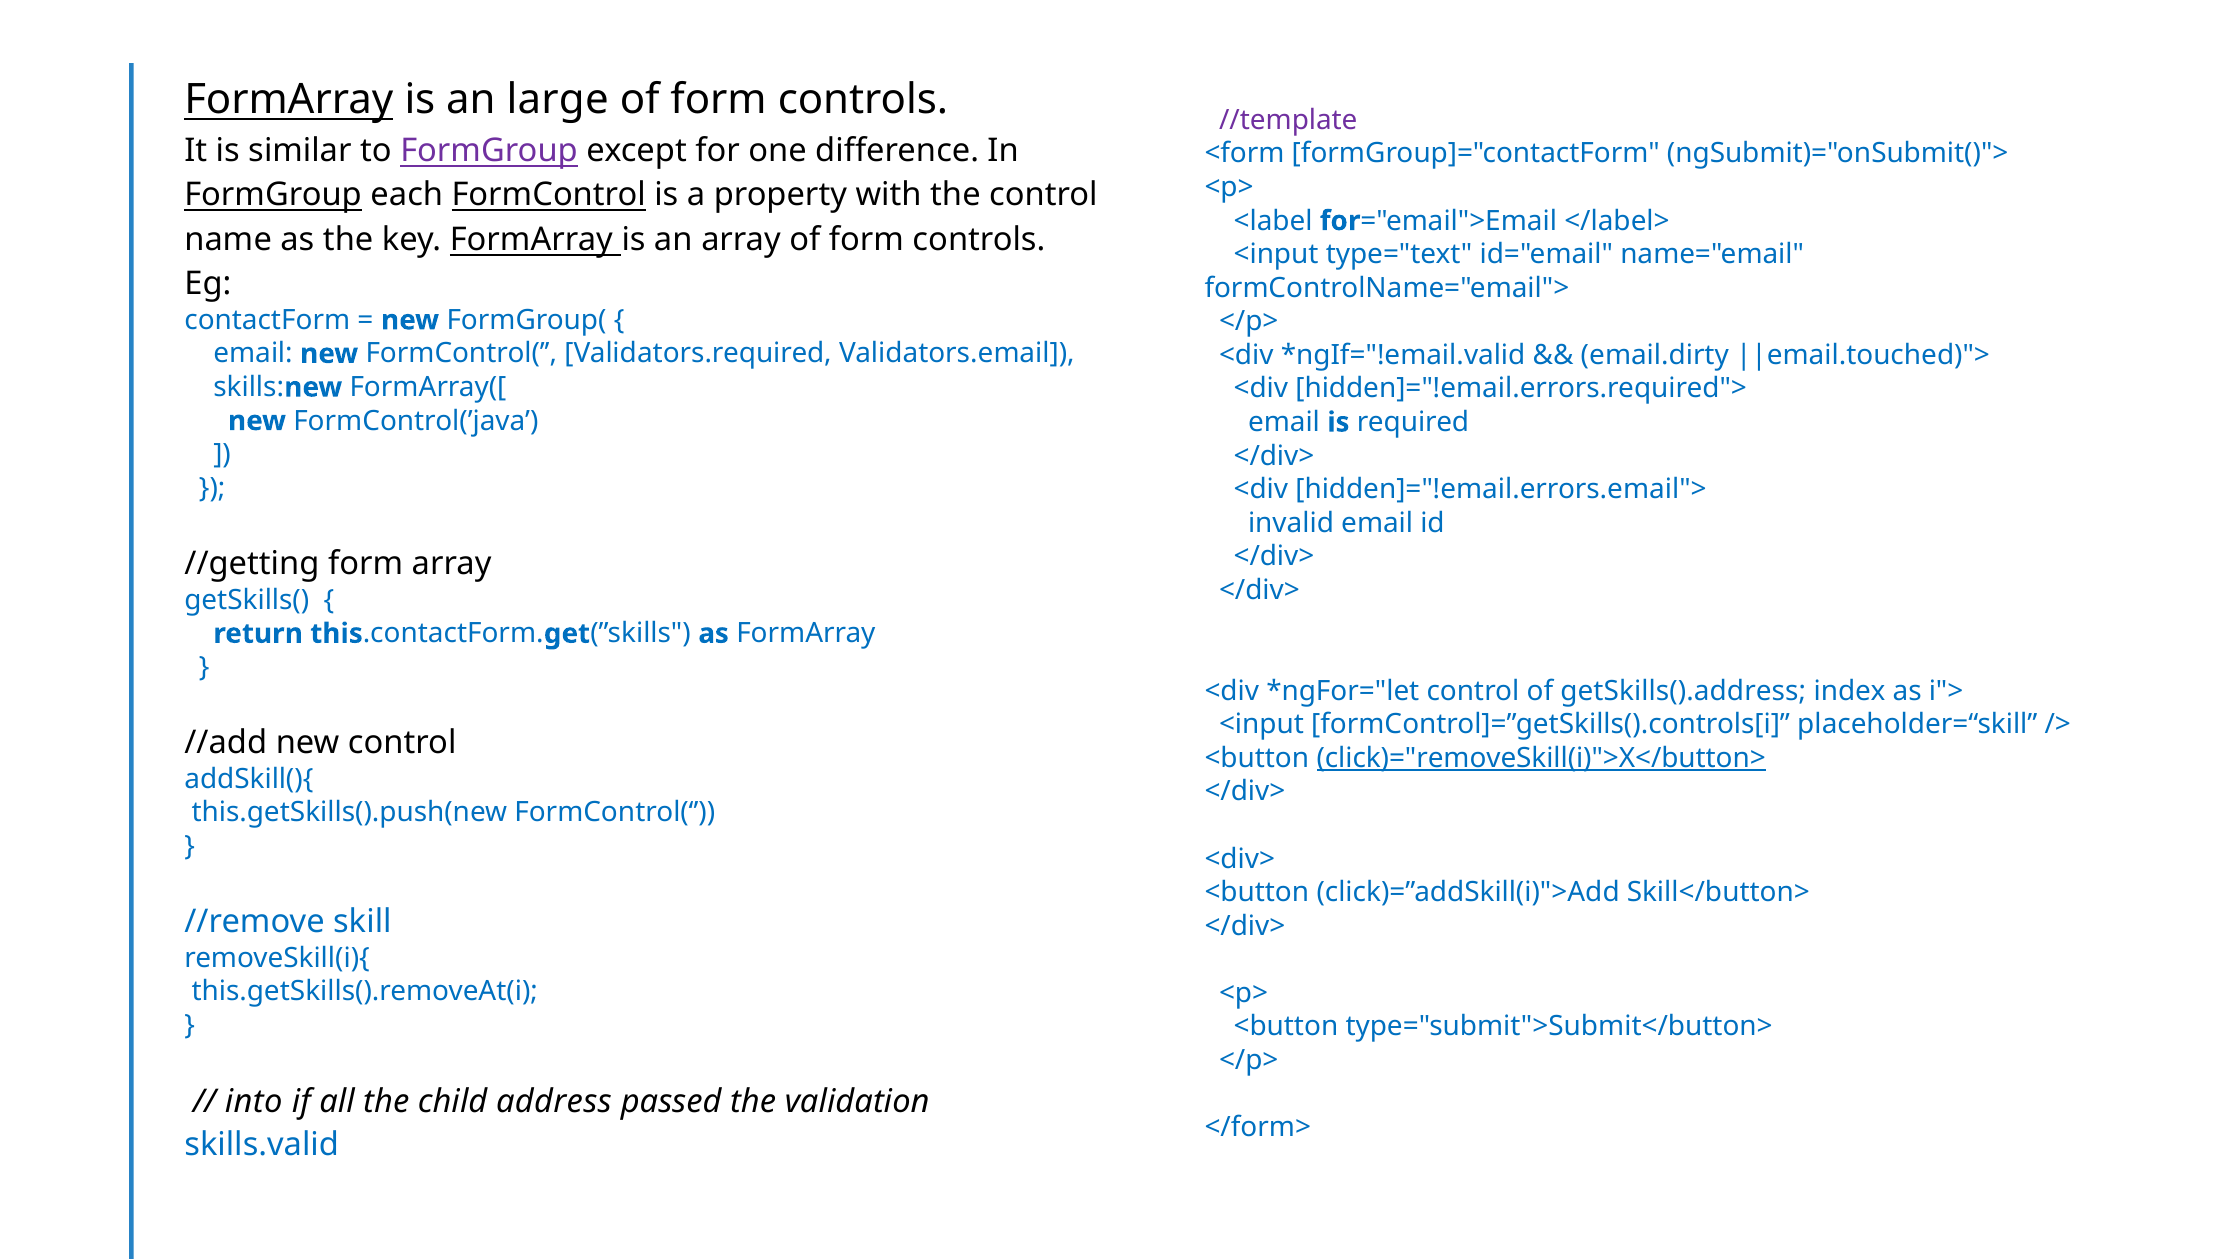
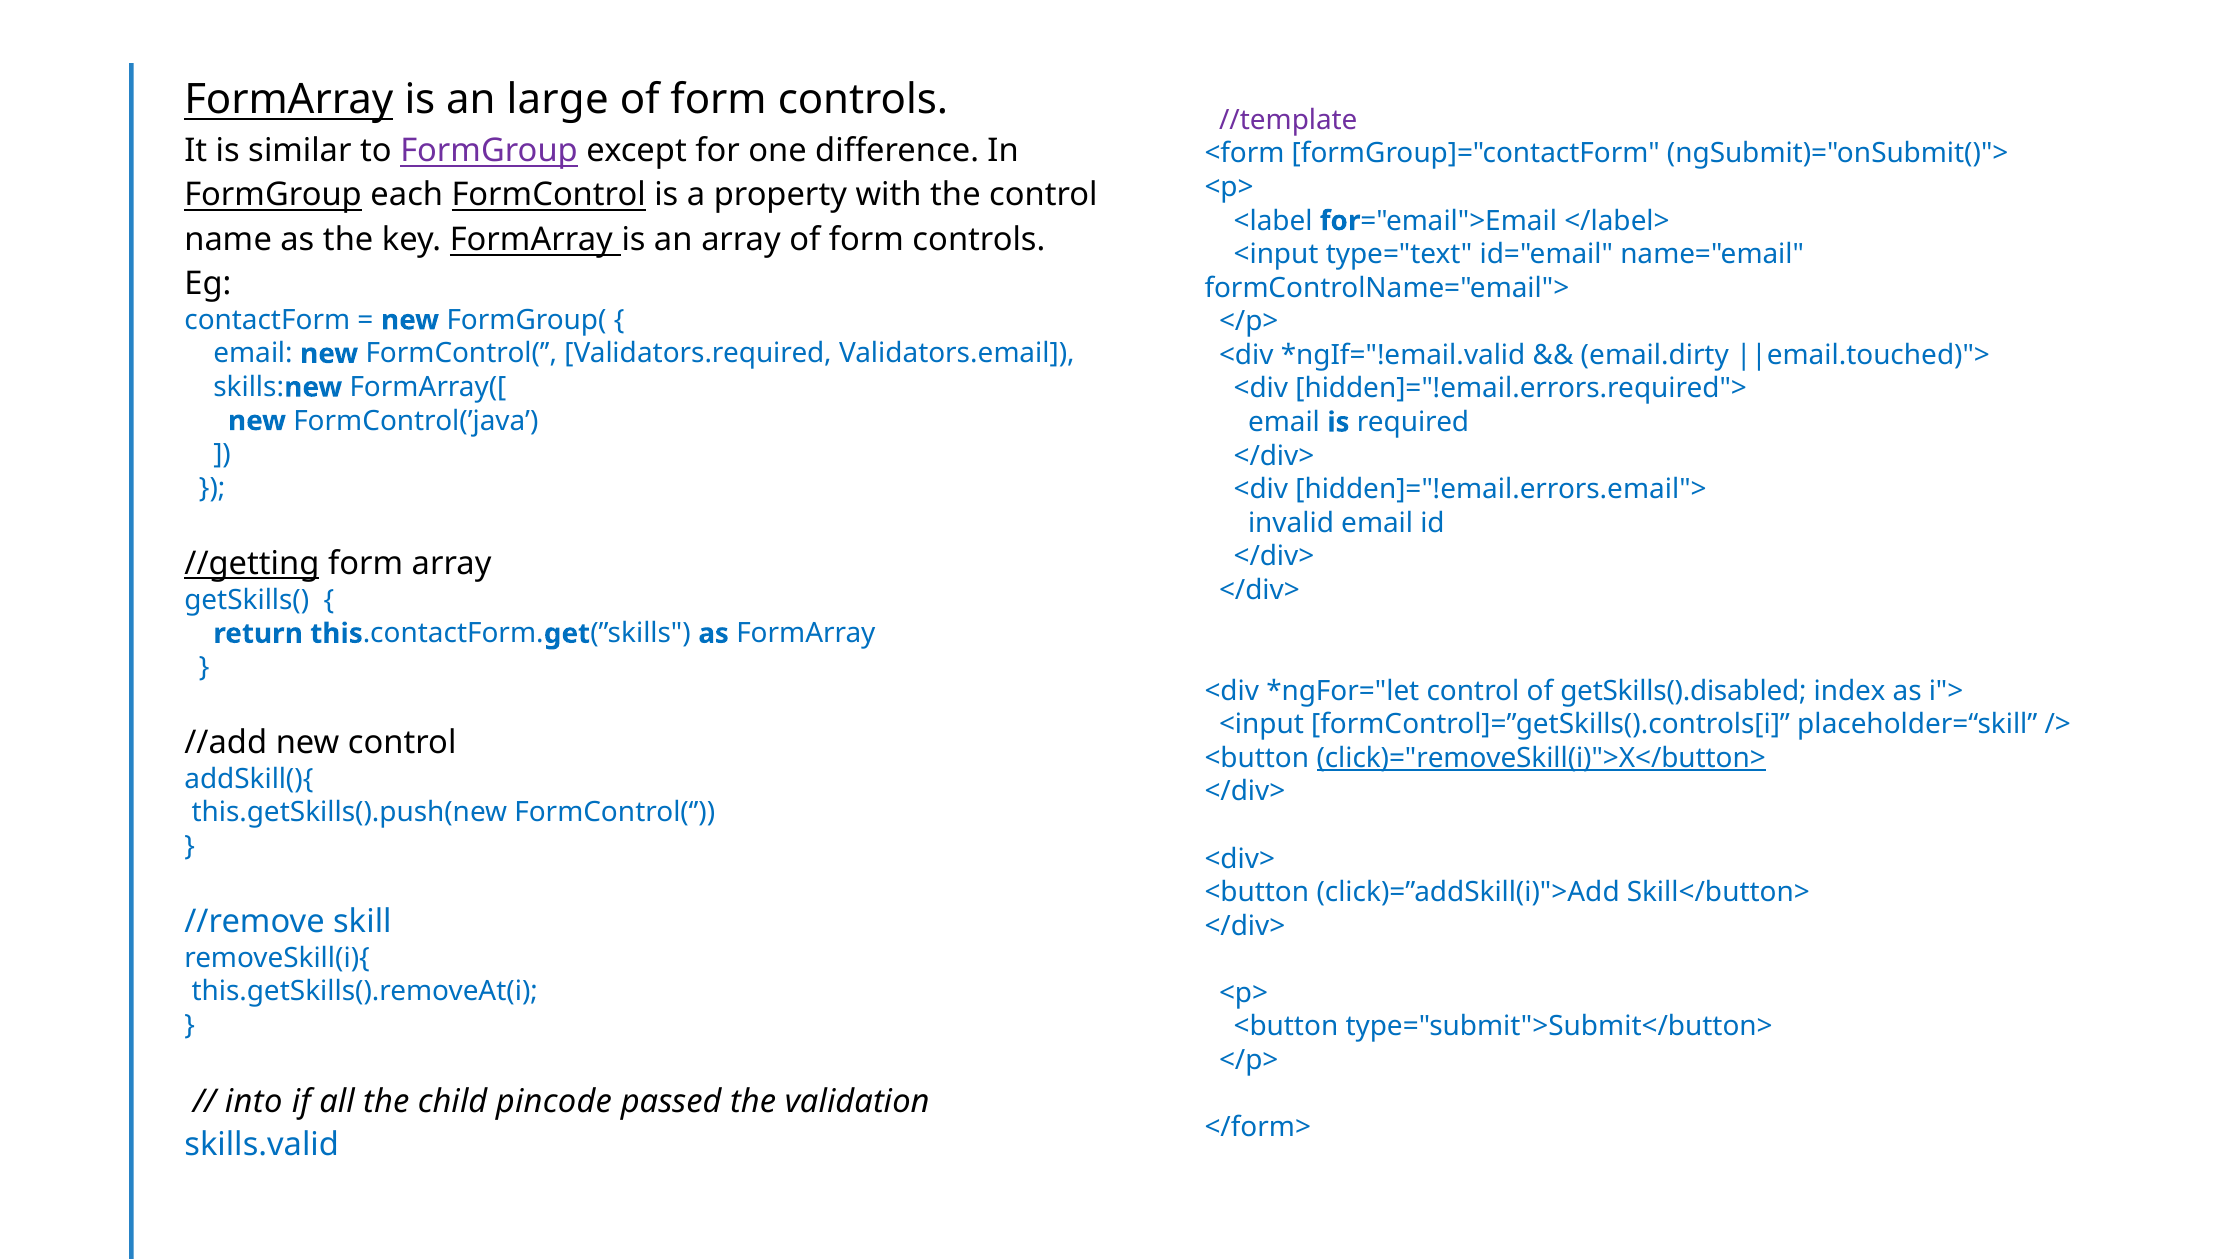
//getting underline: none -> present (252, 564)
getSkills().address: getSkills().address -> getSkills().disabled (1683, 691)
address: address -> pincode (554, 1101)
